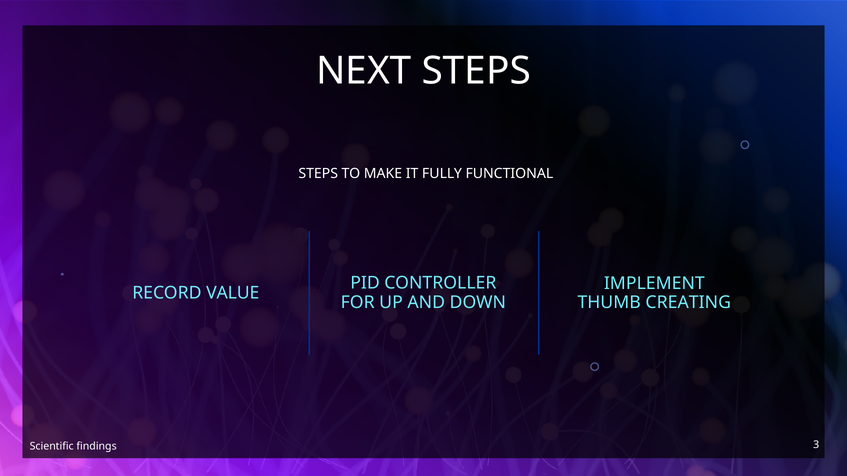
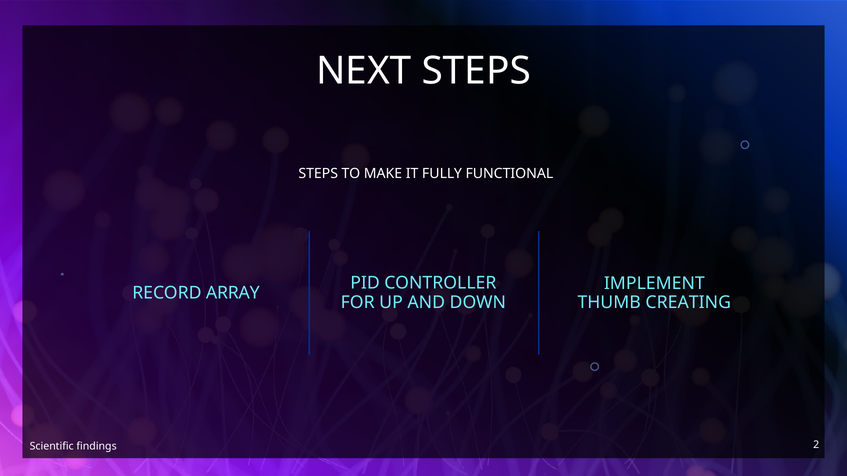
VALUE: VALUE -> ARRAY (233, 293)
3: 3 -> 2 (816, 445)
